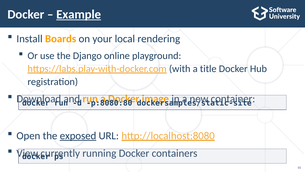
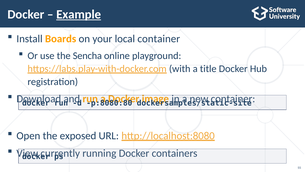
local rendering: rendering -> container (159, 39)
Django: Django -> Sencha (87, 56)
exposed underline: present -> none (78, 135)
